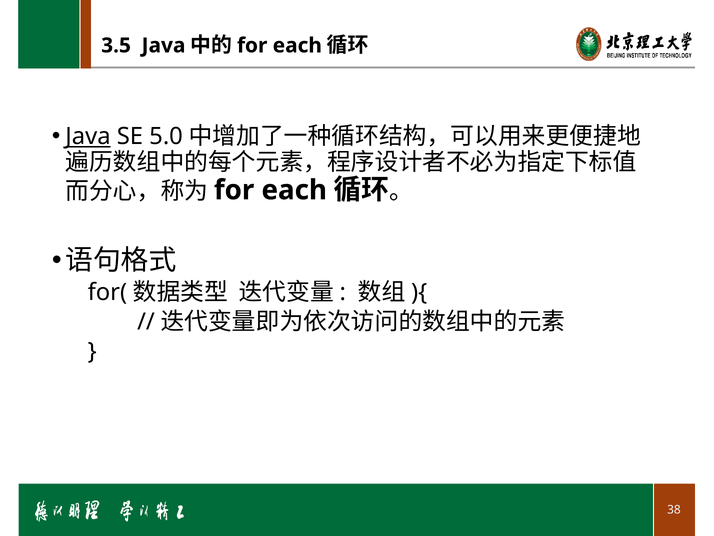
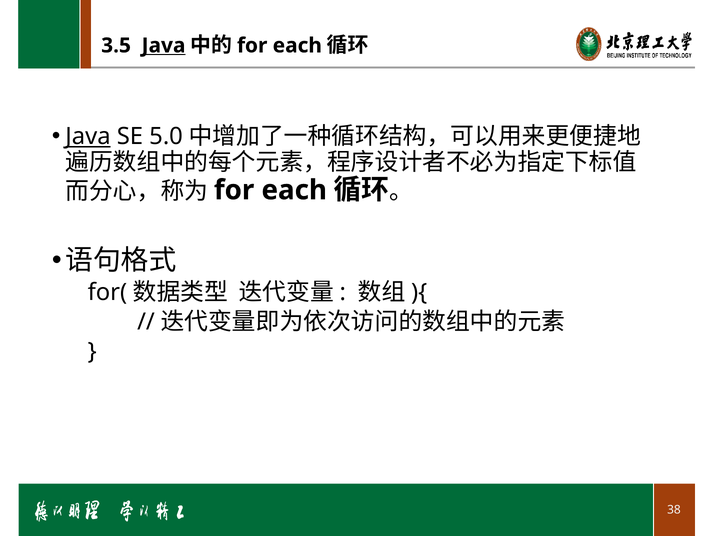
Java underline: none -> present (164, 45)
